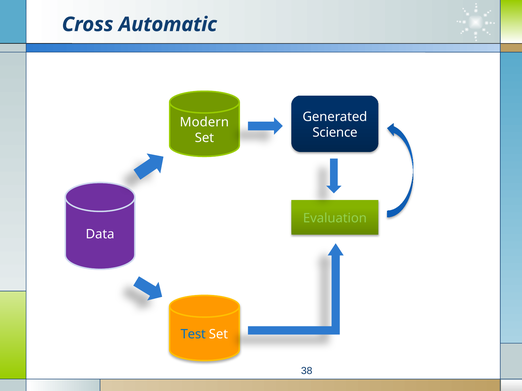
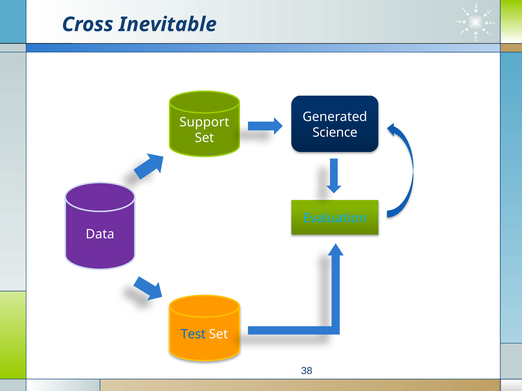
Automatic: Automatic -> Inevitable (168, 24)
Modern: Modern -> Support (204, 122)
Evaluation colour: light green -> light blue (335, 218)
